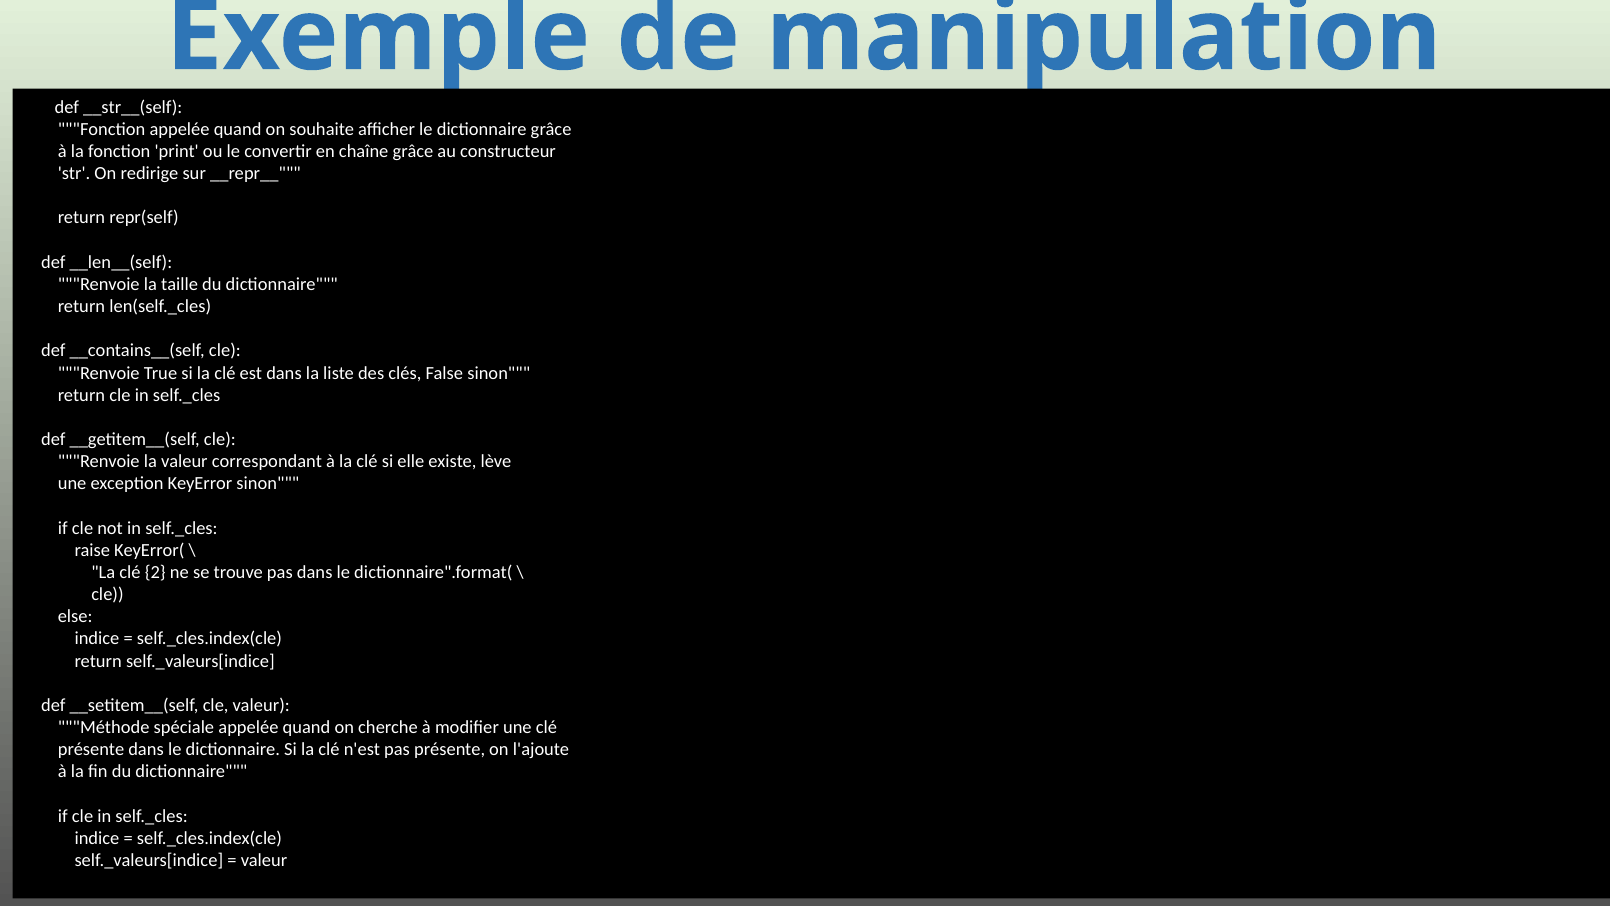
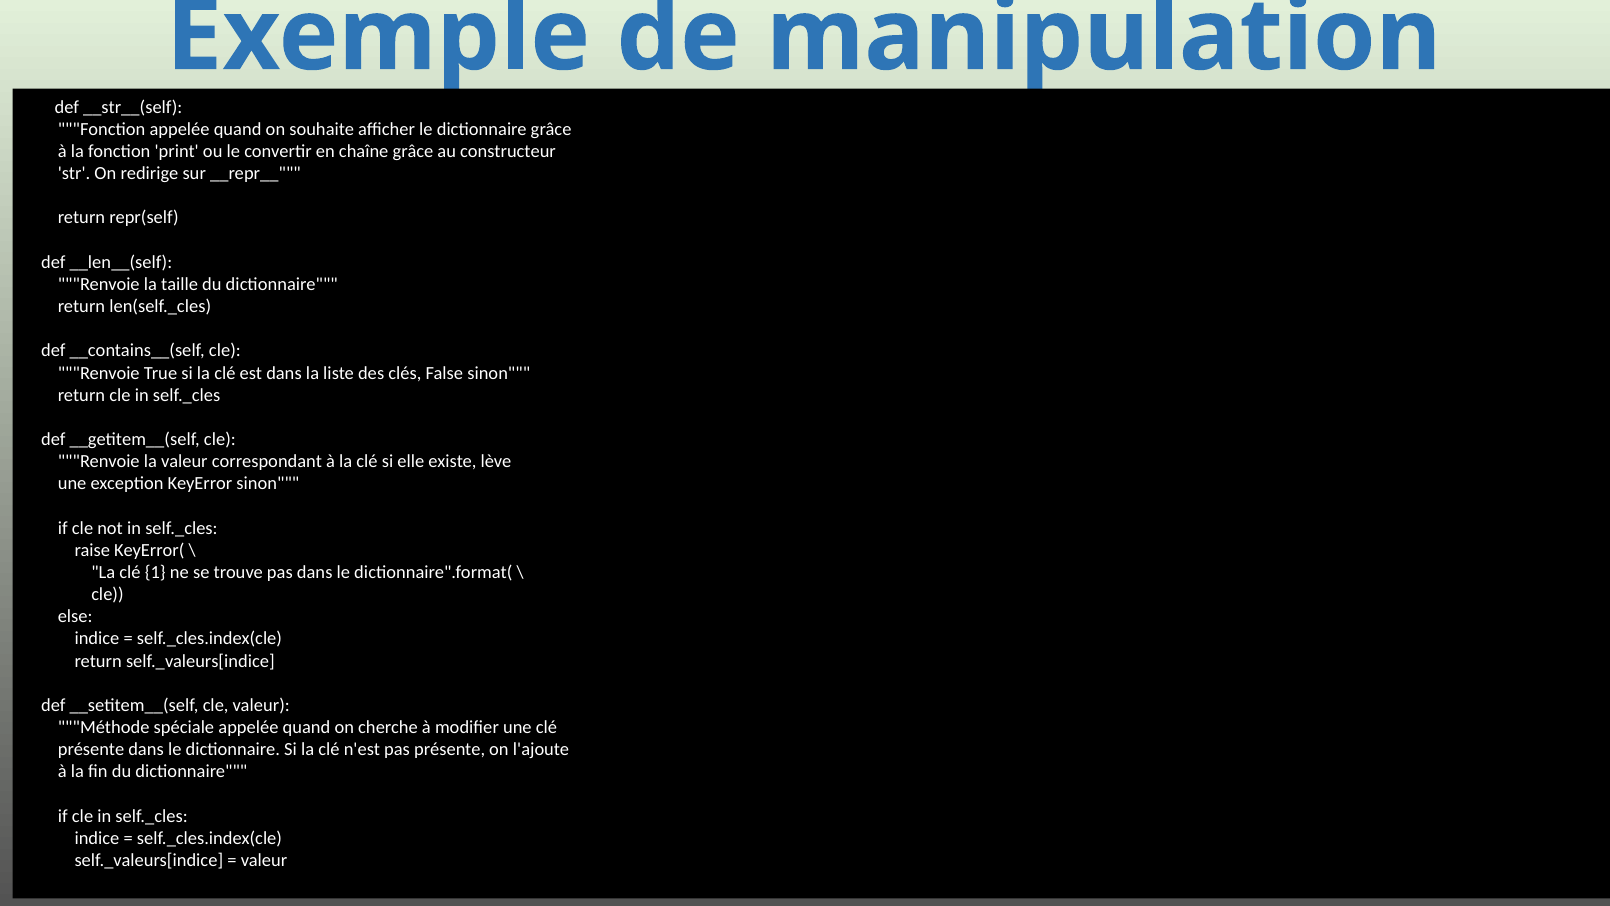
2: 2 -> 1 (155, 572)
